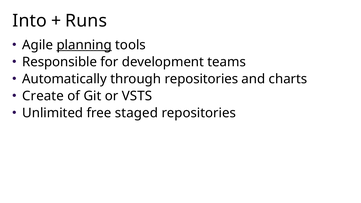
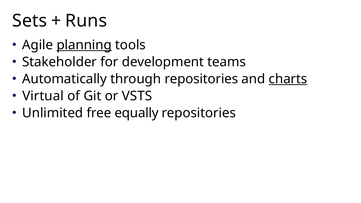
Into: Into -> Sets (30, 21)
Responsible: Responsible -> Stakeholder (60, 62)
charts underline: none -> present (288, 79)
Create: Create -> Virtual (43, 96)
staged: staged -> equally (137, 113)
